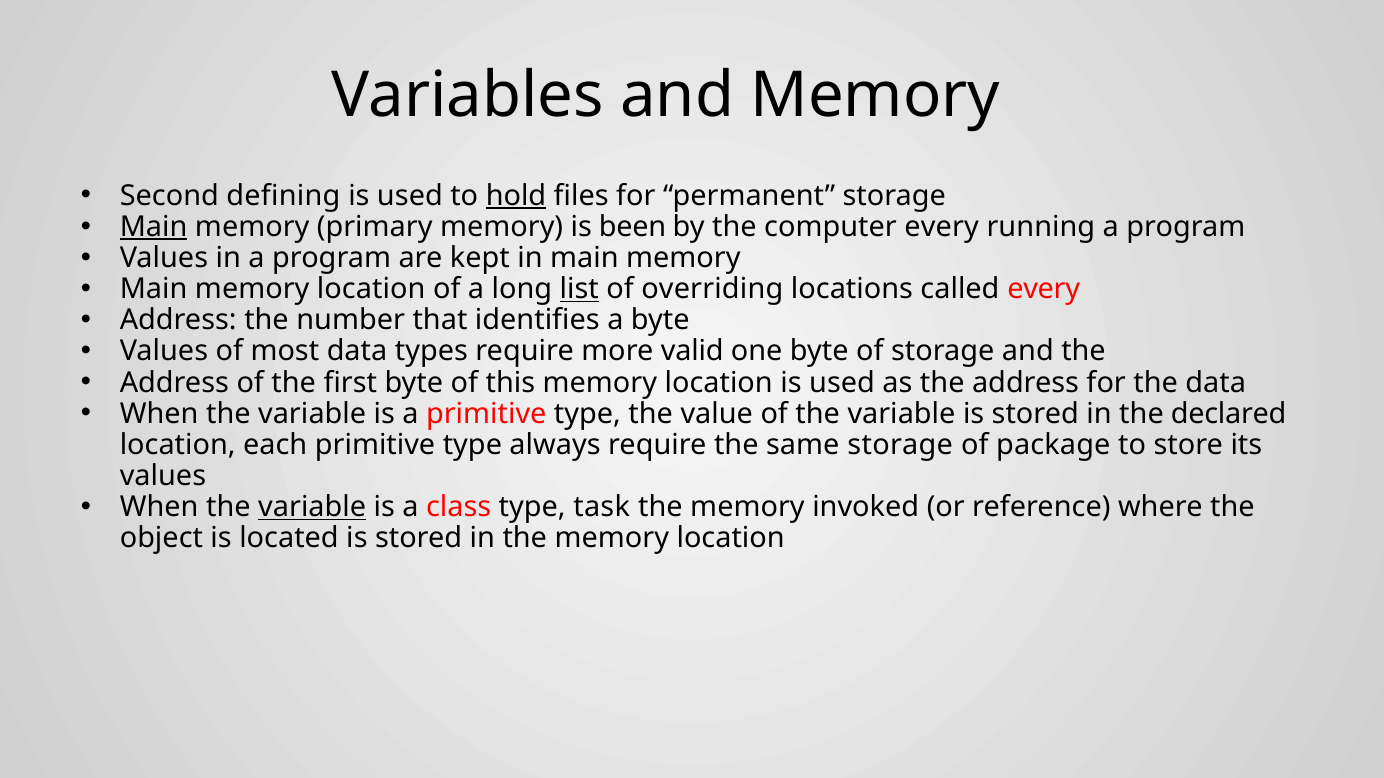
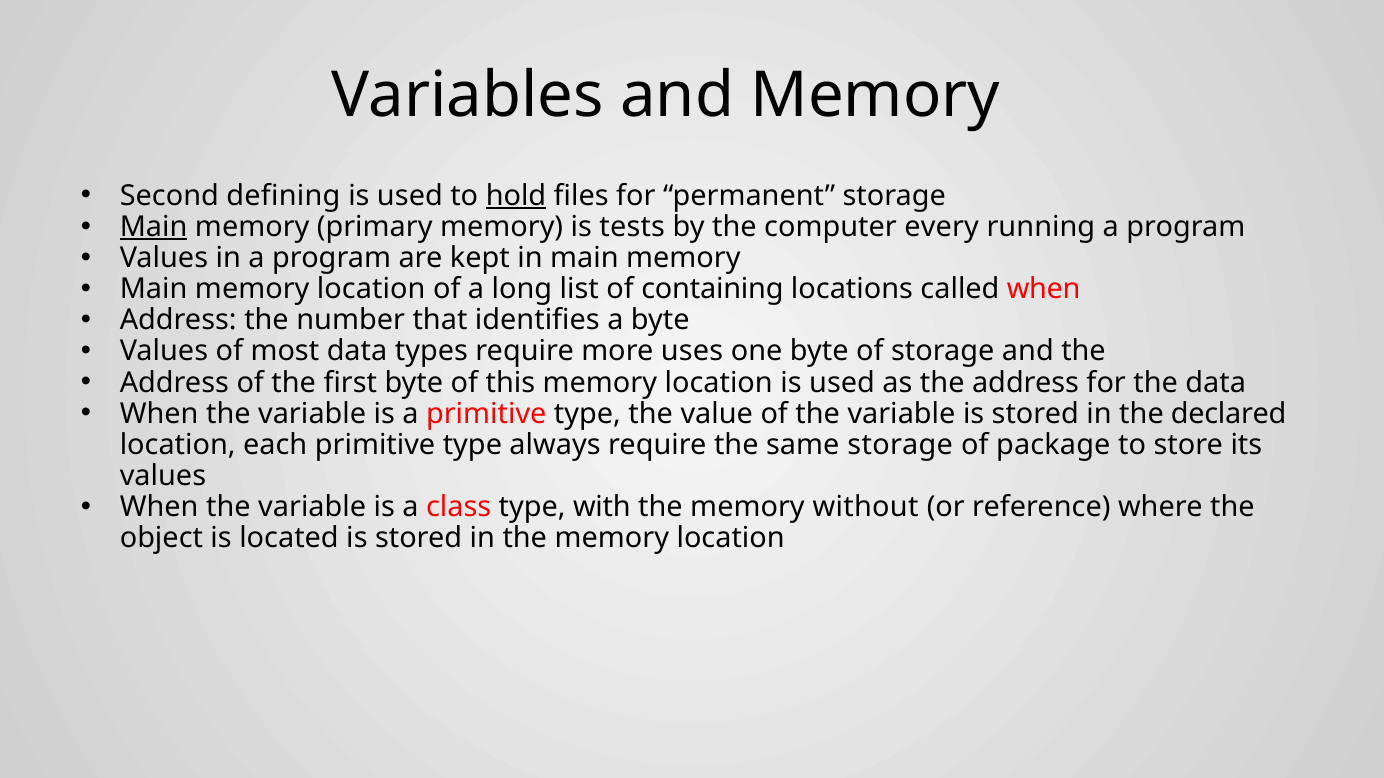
been: been -> tests (632, 227)
list underline: present -> none (579, 289)
overriding: overriding -> containing (712, 289)
called every: every -> when (1044, 289)
valid: valid -> uses (692, 352)
variable underline: present -> none (312, 507)
task: task -> with (602, 507)
invoked: invoked -> without (866, 507)
